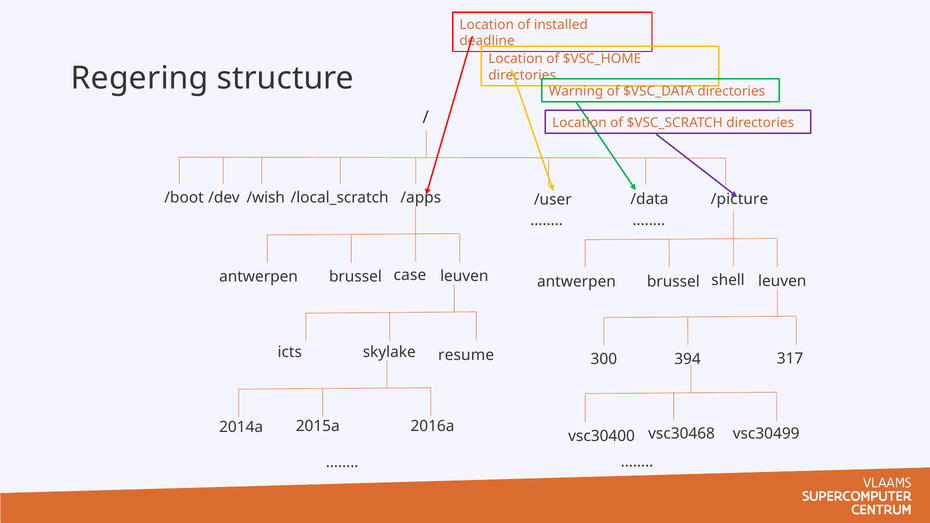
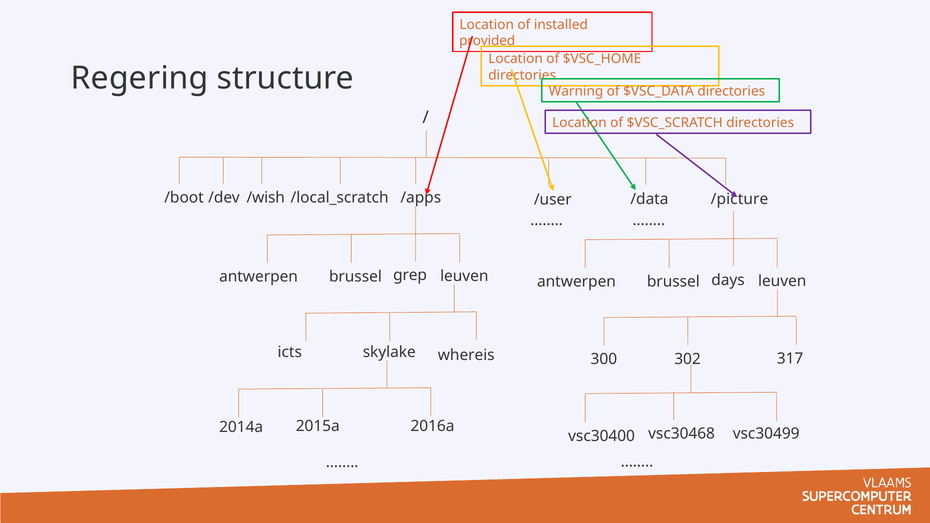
deadline: deadline -> provided (487, 41)
case: case -> grep (410, 275)
shell: shell -> days (728, 280)
resume: resume -> whereis (466, 355)
394: 394 -> 302 (688, 359)
